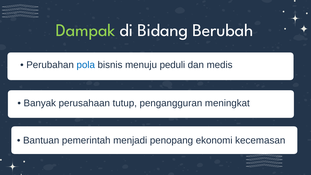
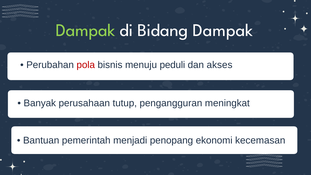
Bidang Berubah: Berubah -> Dampak (223, 30)
pola colour: blue -> red (86, 65)
medis: medis -> akses (220, 65)
